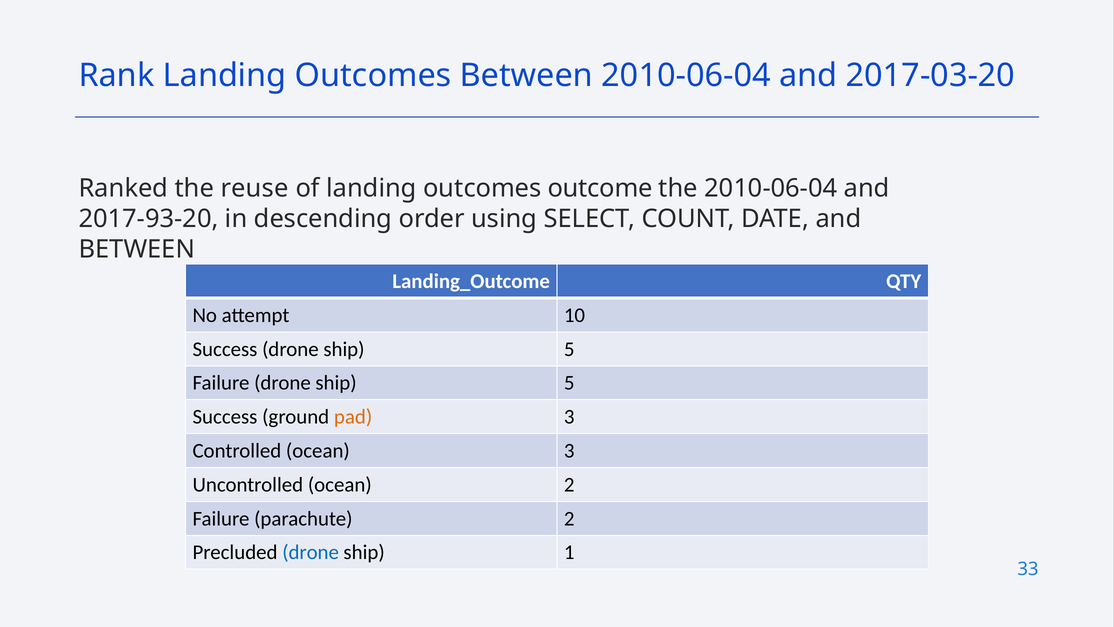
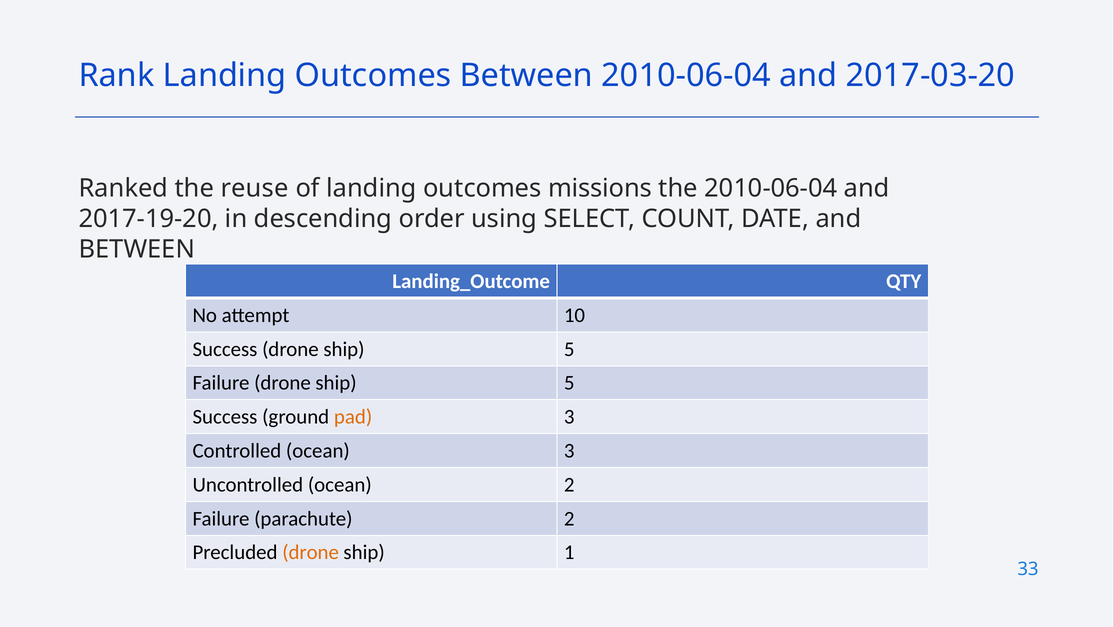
outcome: outcome -> missions (600, 188)
2017-93-20: 2017-93-20 -> 2017-19-20 (149, 219)
drone colour: blue -> orange (311, 552)
